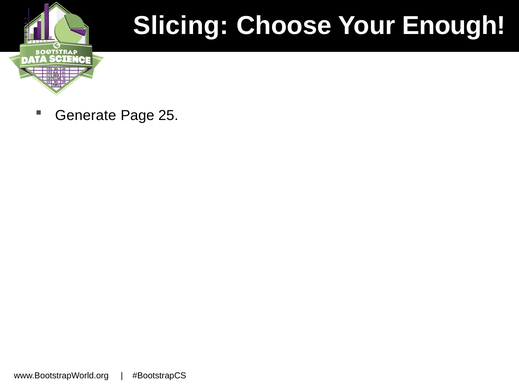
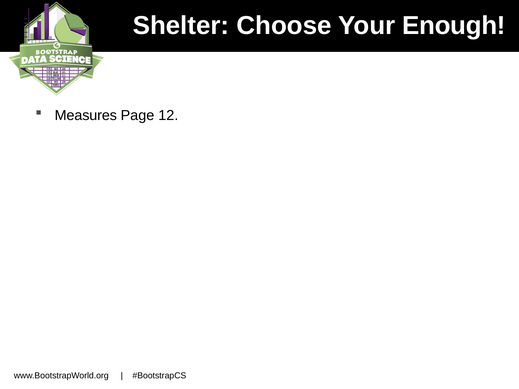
Slicing: Slicing -> Shelter (181, 26)
Generate: Generate -> Measures (86, 115)
25: 25 -> 12 (168, 115)
